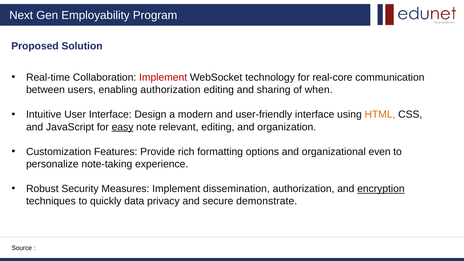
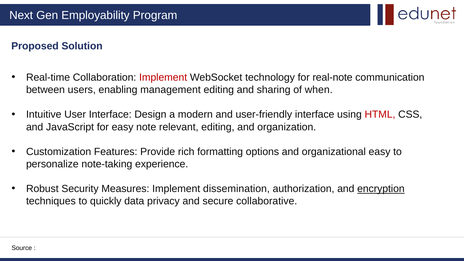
real-core: real-core -> real-note (333, 77)
enabling authorization: authorization -> management (171, 90)
HTML colour: orange -> red (380, 115)
easy underline: present -> none (123, 127)
organizational even: even -> easy (380, 152)
demonstrate: demonstrate -> collaborative (267, 201)
